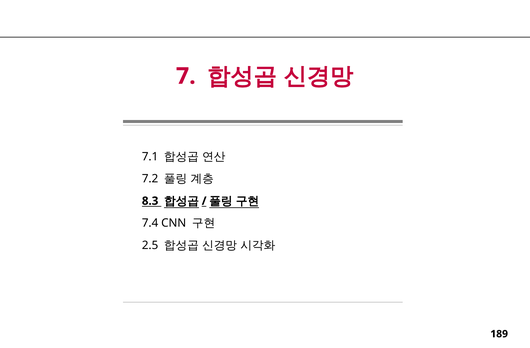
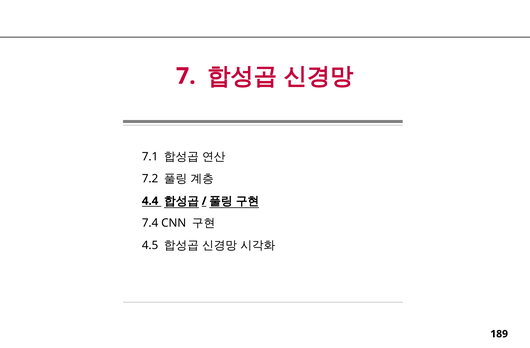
8.3: 8.3 -> 4.4 (150, 201)
2.5: 2.5 -> 4.5 (150, 245)
